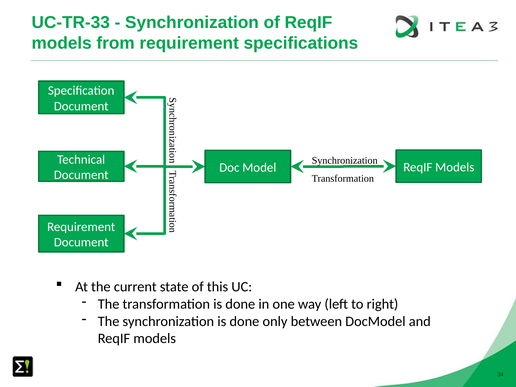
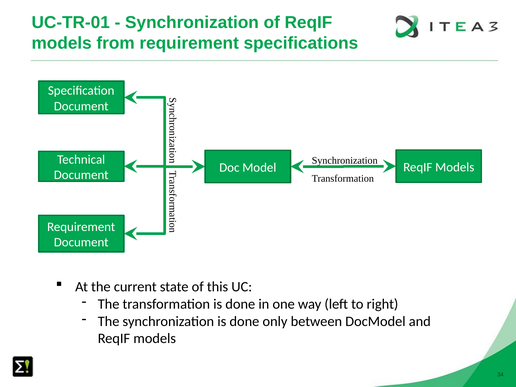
UC-TR-33: UC-TR-33 -> UC-TR-01 (71, 22)
